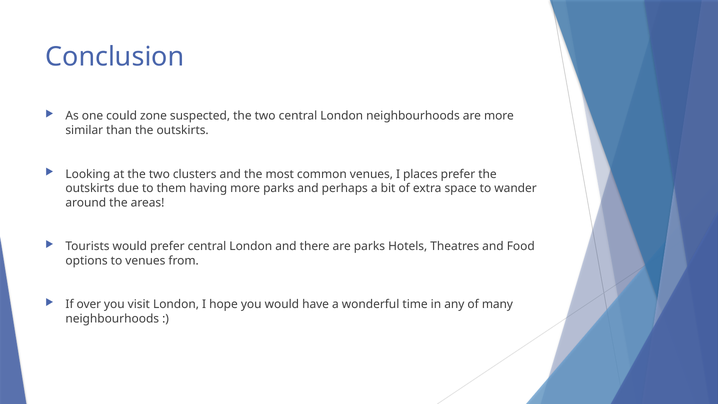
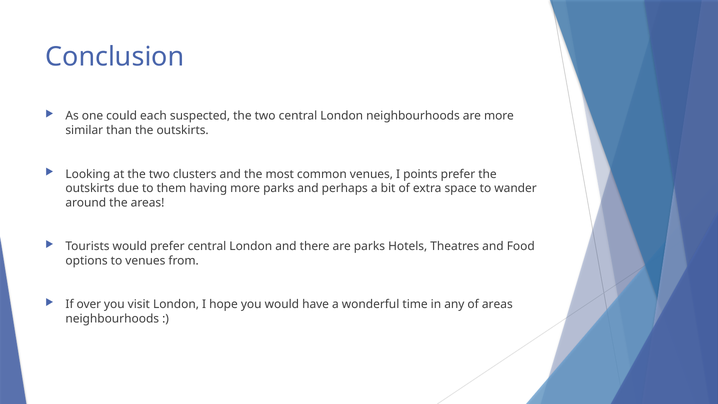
zone: zone -> each (153, 116)
places: places -> points (420, 174)
of many: many -> areas (497, 304)
